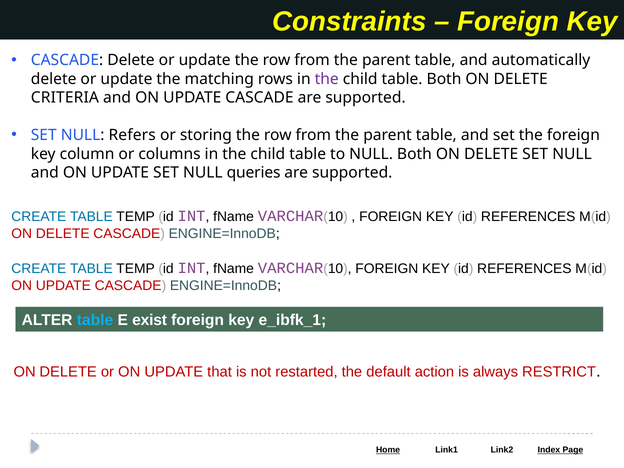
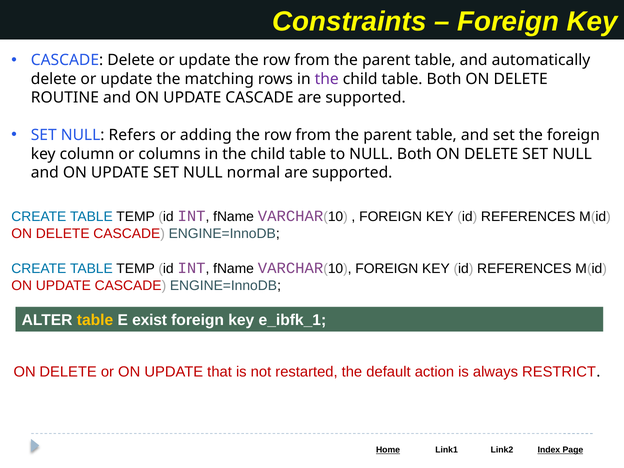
CRITERIA: CRITERIA -> ROUTINE (65, 98)
storing: storing -> adding (206, 135)
queries: queries -> normal (253, 173)
table colour: light blue -> yellow (95, 320)
